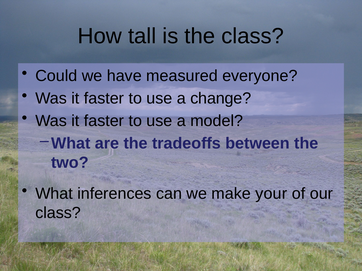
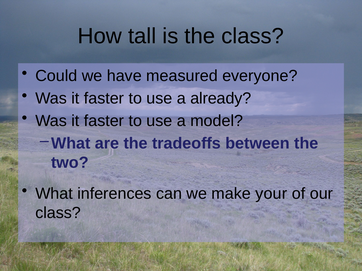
change: change -> already (221, 98)
